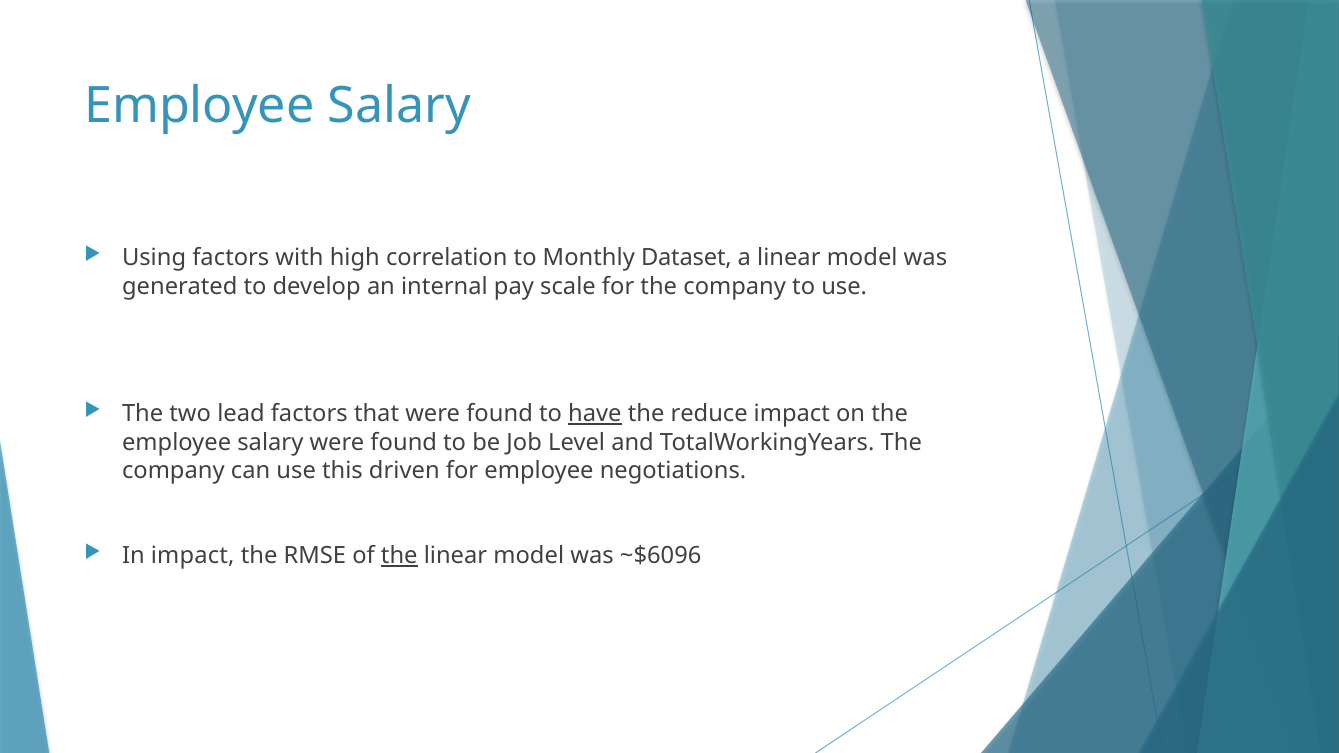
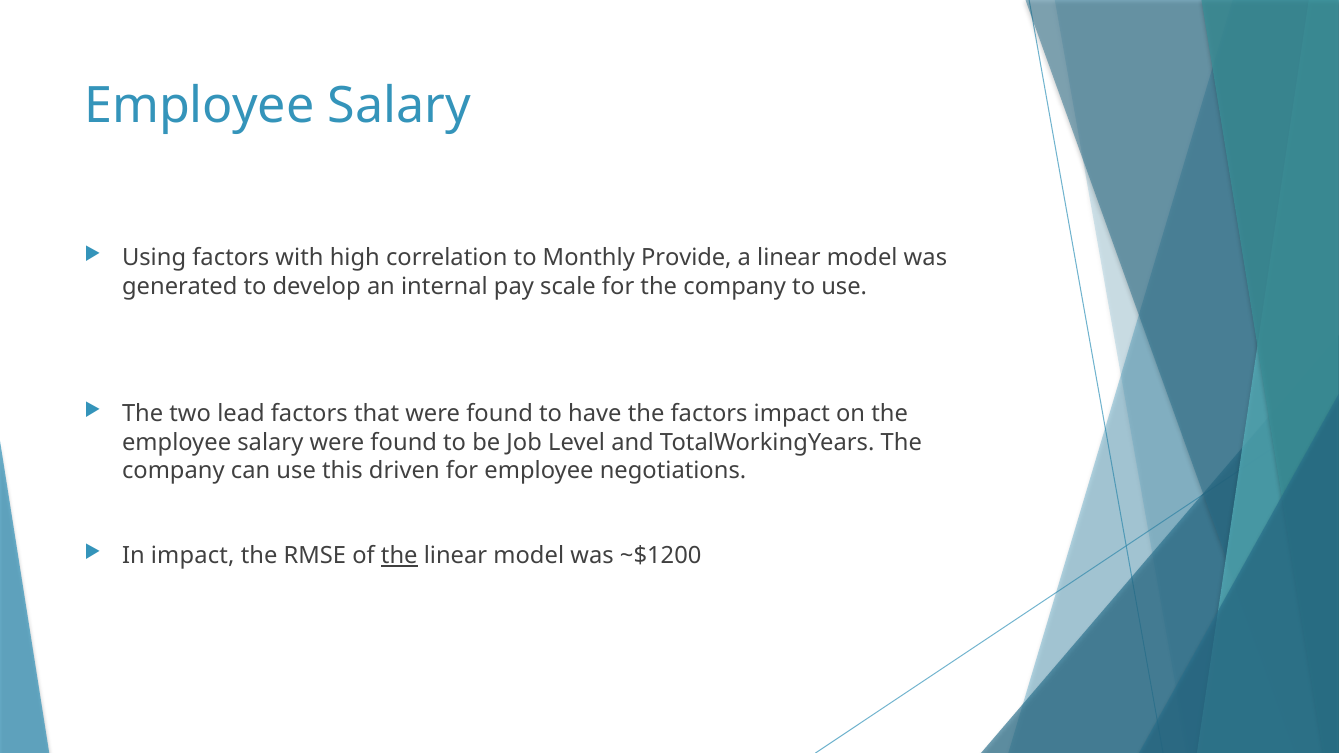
Dataset: Dataset -> Provide (686, 258)
have underline: present -> none (595, 414)
the reduce: reduce -> factors (709, 414)
~$6096: ~$6096 -> ~$1200 (661, 556)
